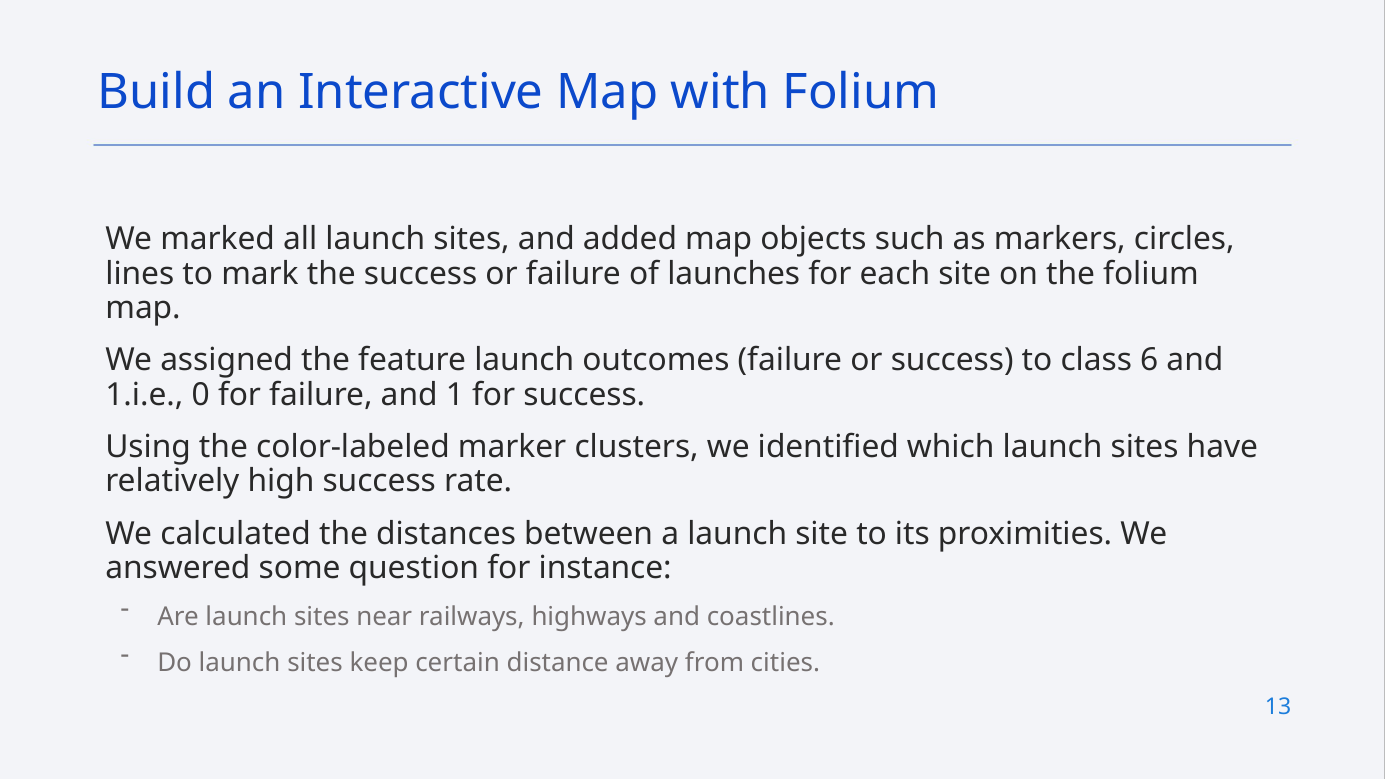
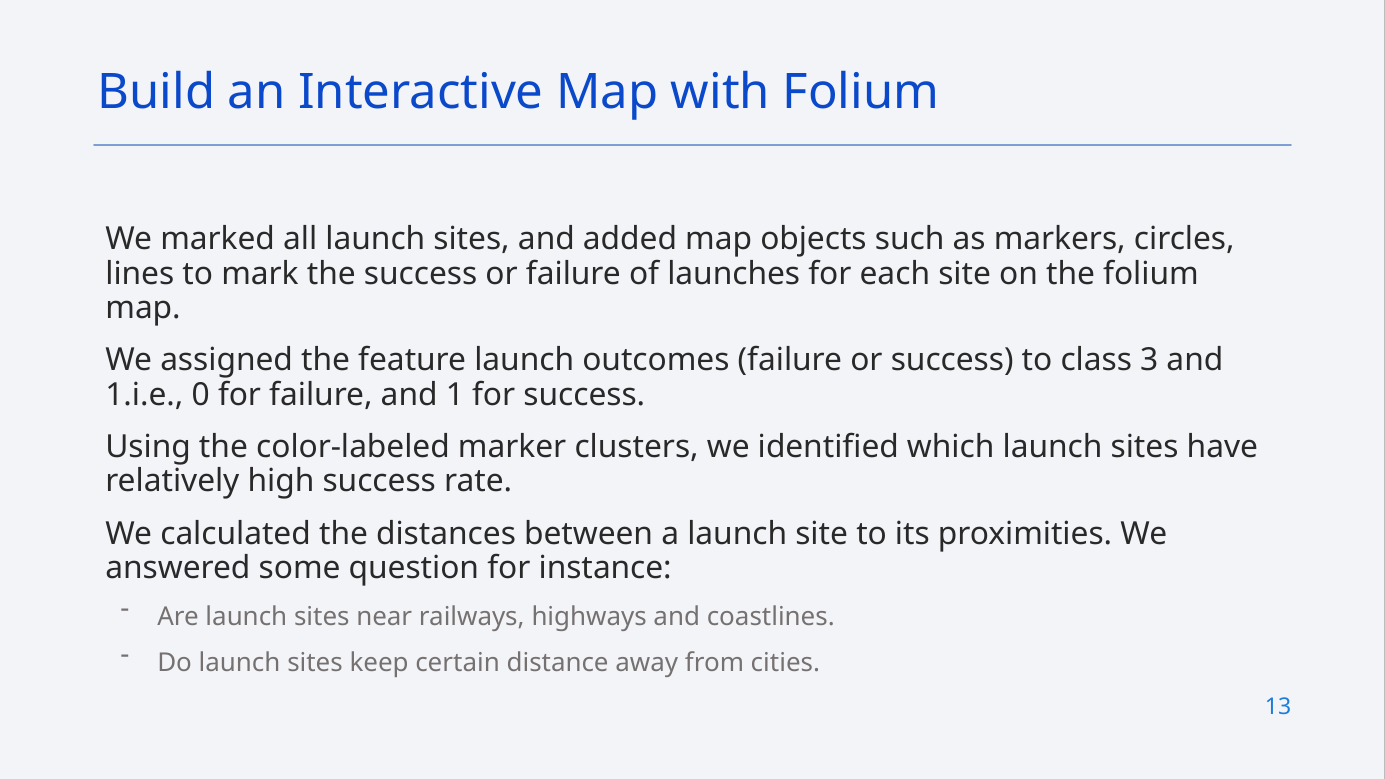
6: 6 -> 3 (1149, 360)
